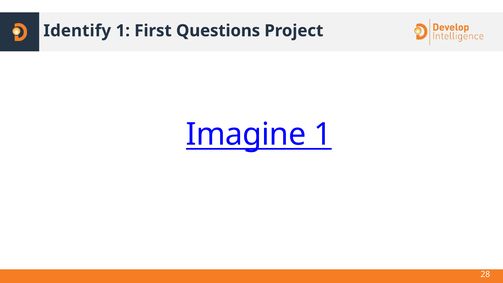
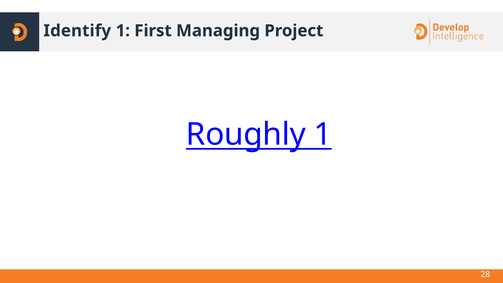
Questions: Questions -> Managing (218, 31)
Imagine: Imagine -> Roughly (246, 135)
